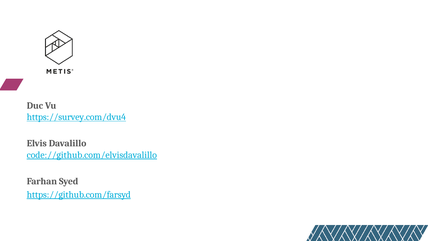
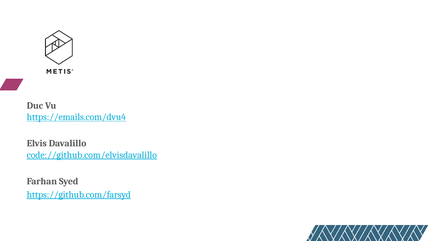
https://survey.com/dvu4: https://survey.com/dvu4 -> https://emails.com/dvu4 (76, 117)
